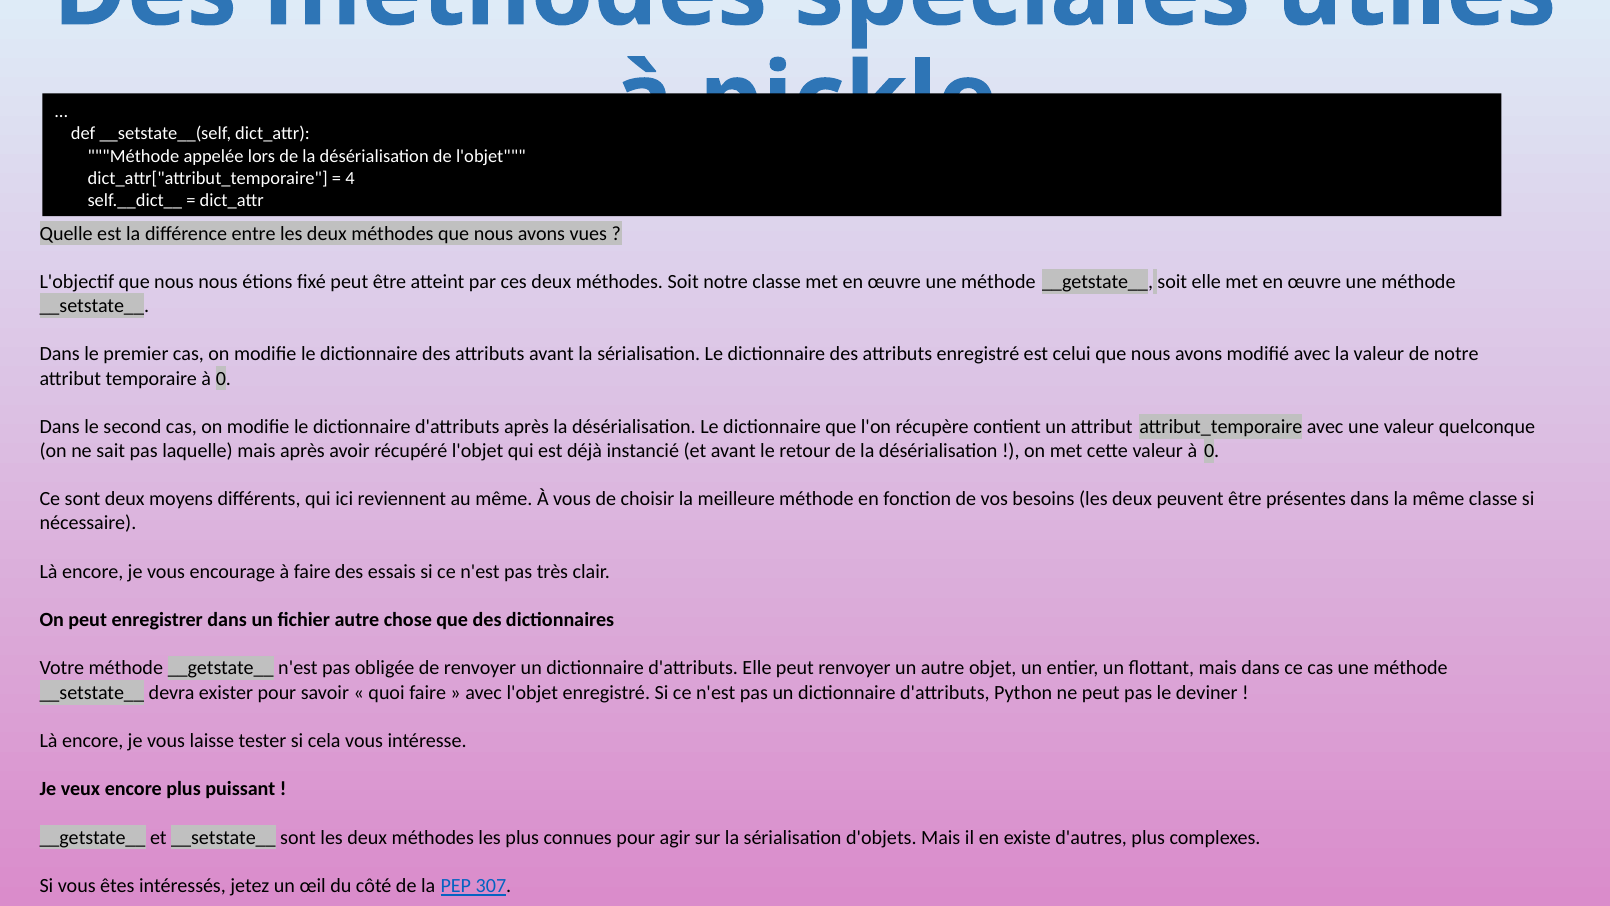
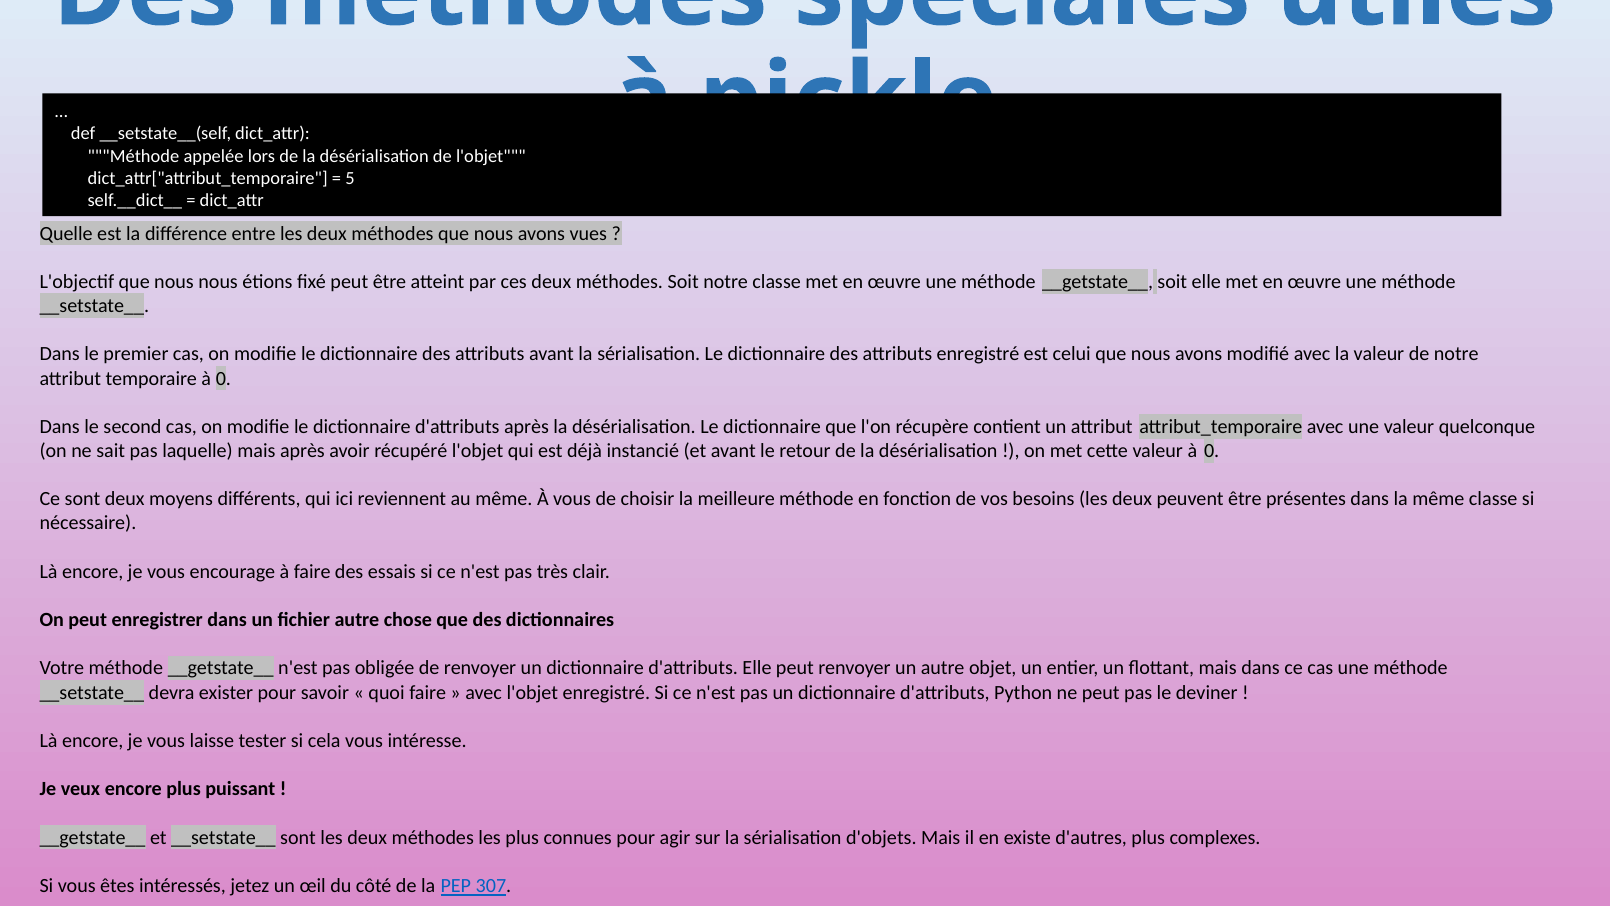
4: 4 -> 5 (350, 178)
